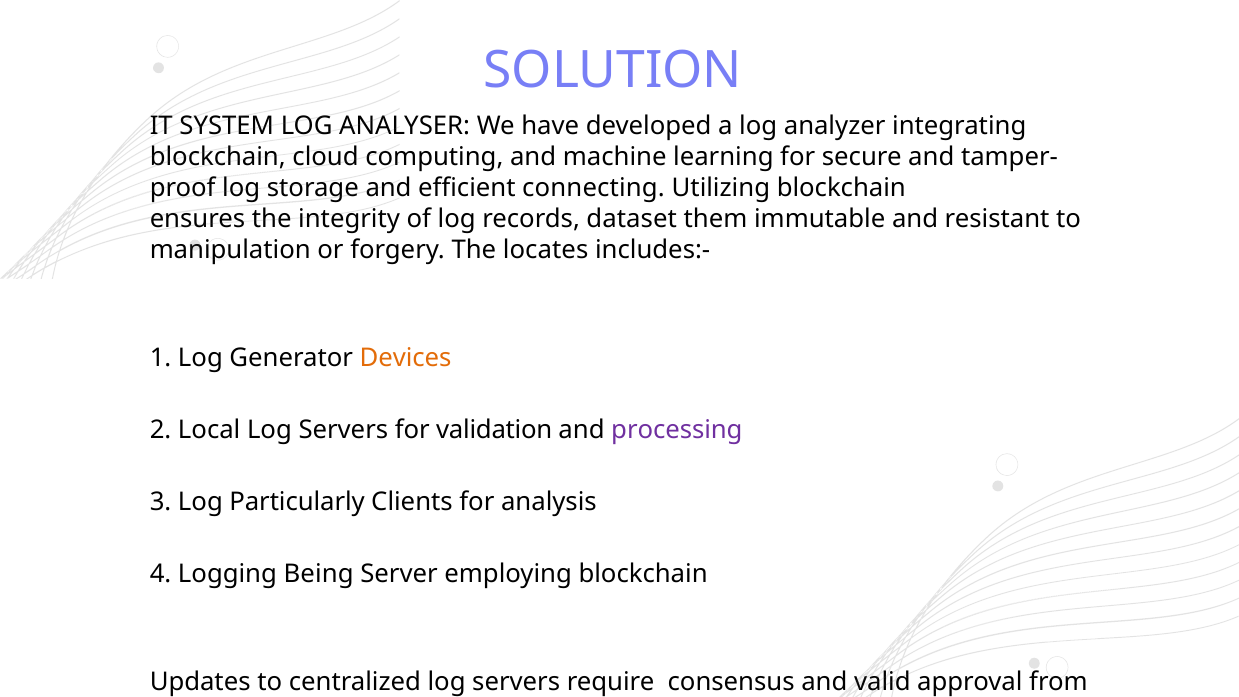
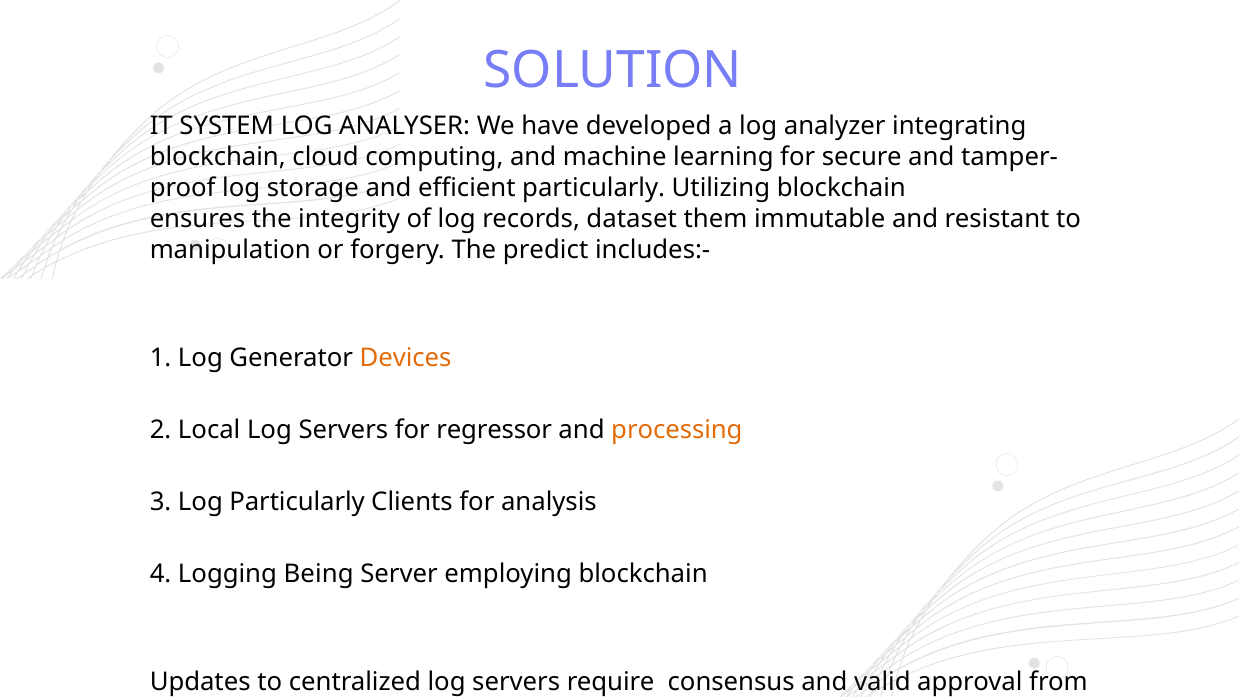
efficient connecting: connecting -> particularly (594, 188)
locates: locates -> predict (546, 250)
validation: validation -> regressor (494, 430)
processing colour: purple -> orange (677, 430)
